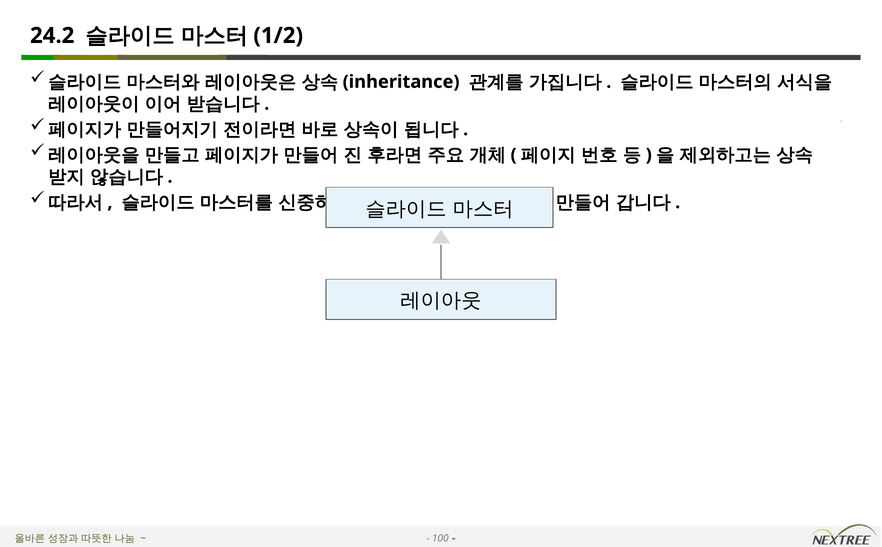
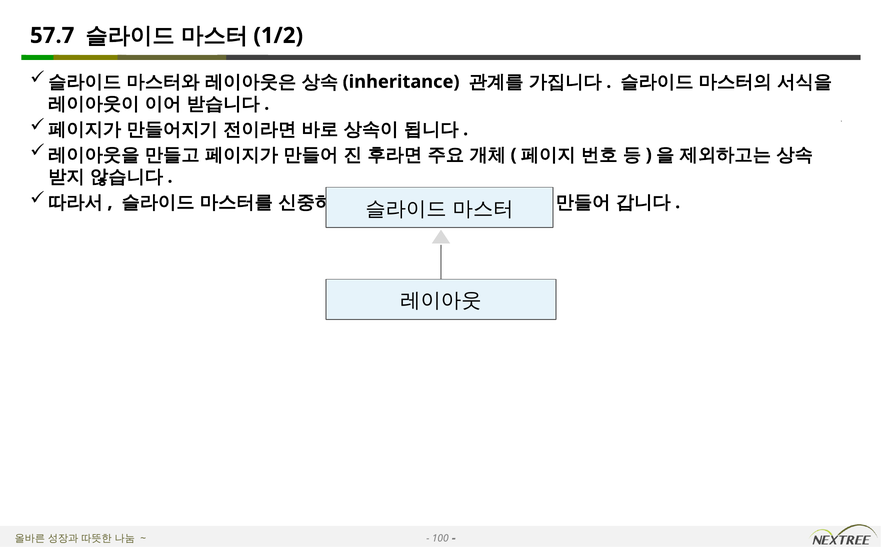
24.2: 24.2 -> 57.7 (52, 36)
